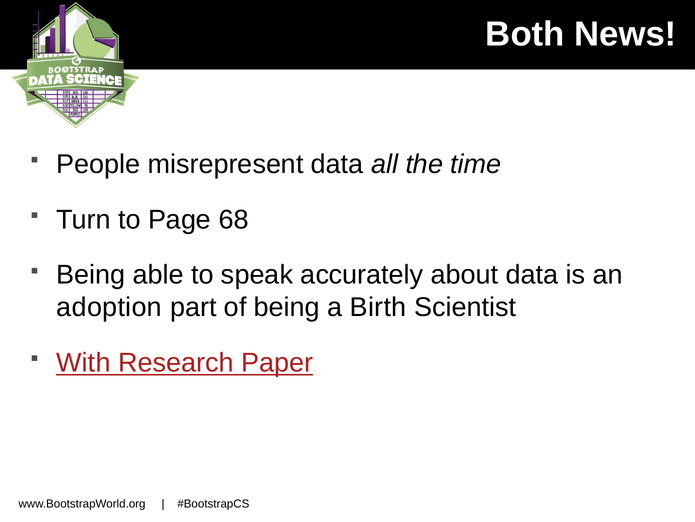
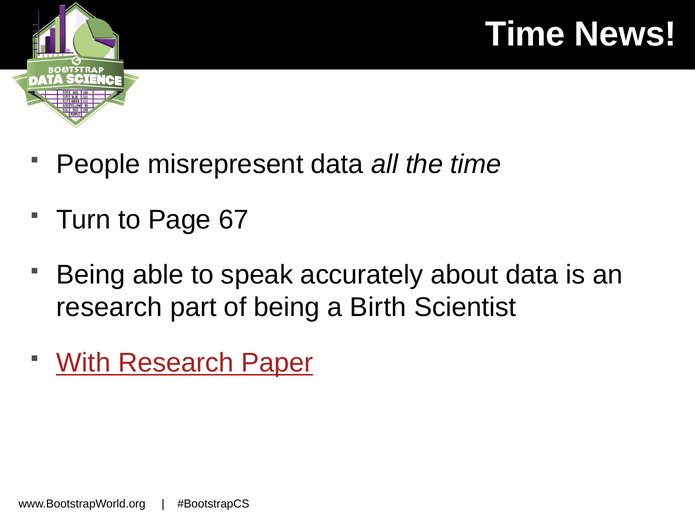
Both: Both -> Time (525, 34)
68: 68 -> 67 (234, 219)
adoption: adoption -> research (109, 307)
